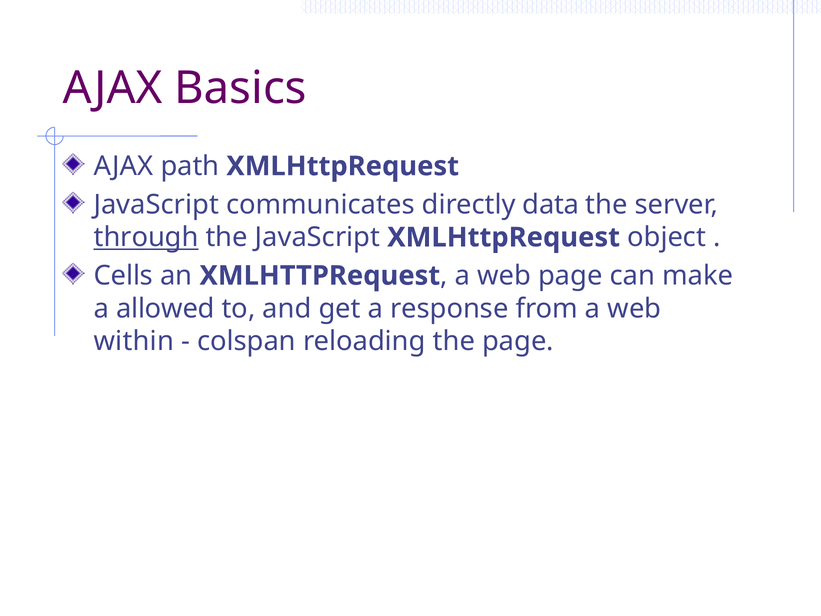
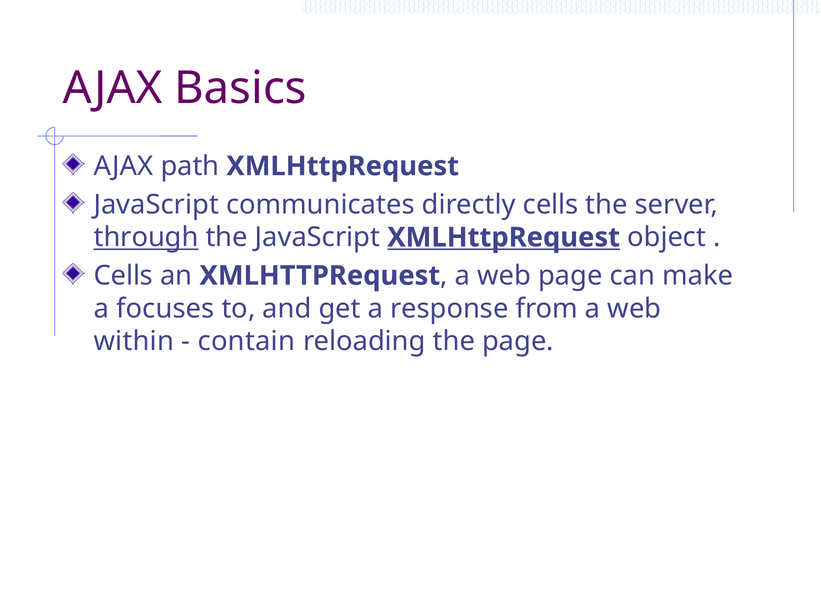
directly data: data -> cells (551, 204)
XMLHttpRequest underline: none -> present (504, 237)
allowed: allowed -> focuses (165, 308)
colspan: colspan -> contain (246, 341)
